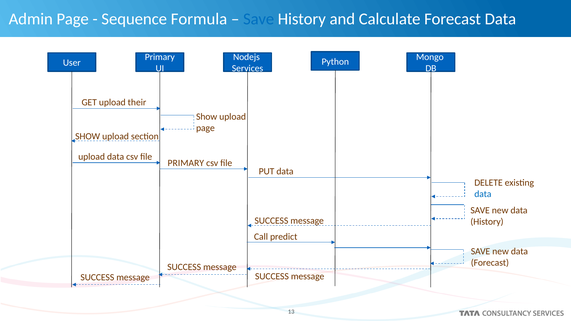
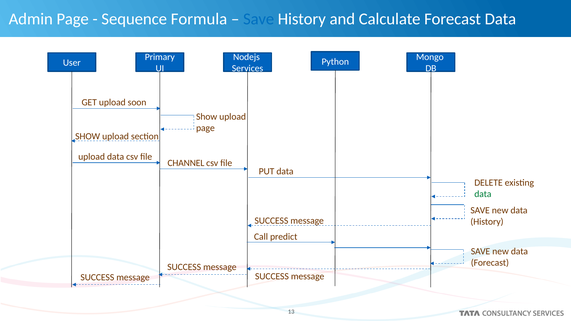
their: their -> soon (137, 102)
PRIMARY: PRIMARY -> CHANNEL (186, 163)
data colour: blue -> green (483, 194)
